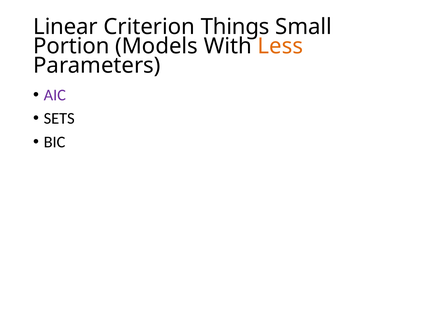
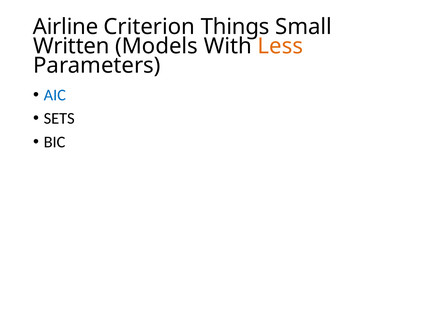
Linear: Linear -> Airline (66, 27)
Portion: Portion -> Written (71, 46)
AIC colour: purple -> blue (55, 95)
